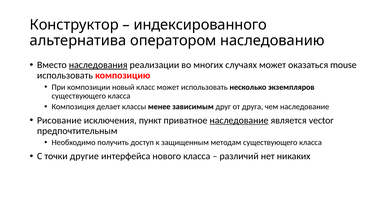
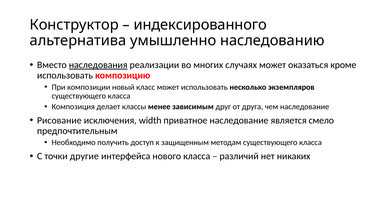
оператором: оператором -> умышленно (173, 41)
mouse: mouse -> кроме (343, 65)
пункт: пункт -> width (150, 121)
наследование underline: present -> none (239, 121)
vector: vector -> смело (321, 121)
